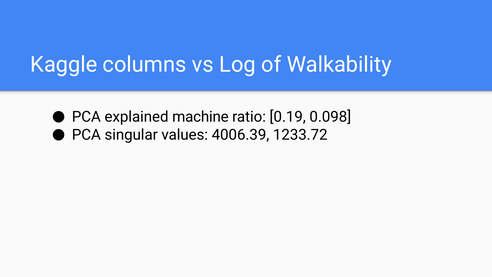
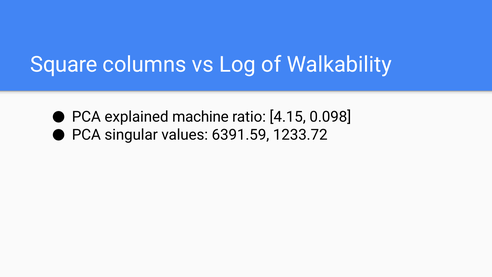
Kaggle: Kaggle -> Square (64, 65)
0.19: 0.19 -> 4.15 (288, 117)
4006.39: 4006.39 -> 6391.59 (240, 135)
